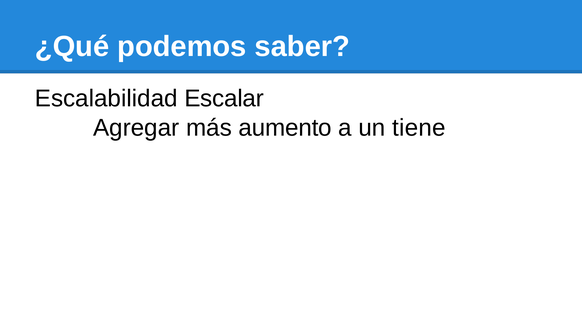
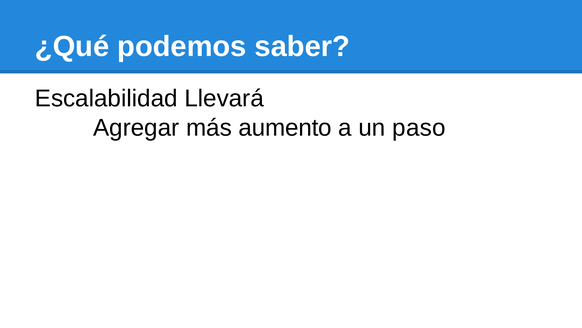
Escalar: Escalar -> Llevará (224, 98)
tiene: tiene -> paso (419, 128)
